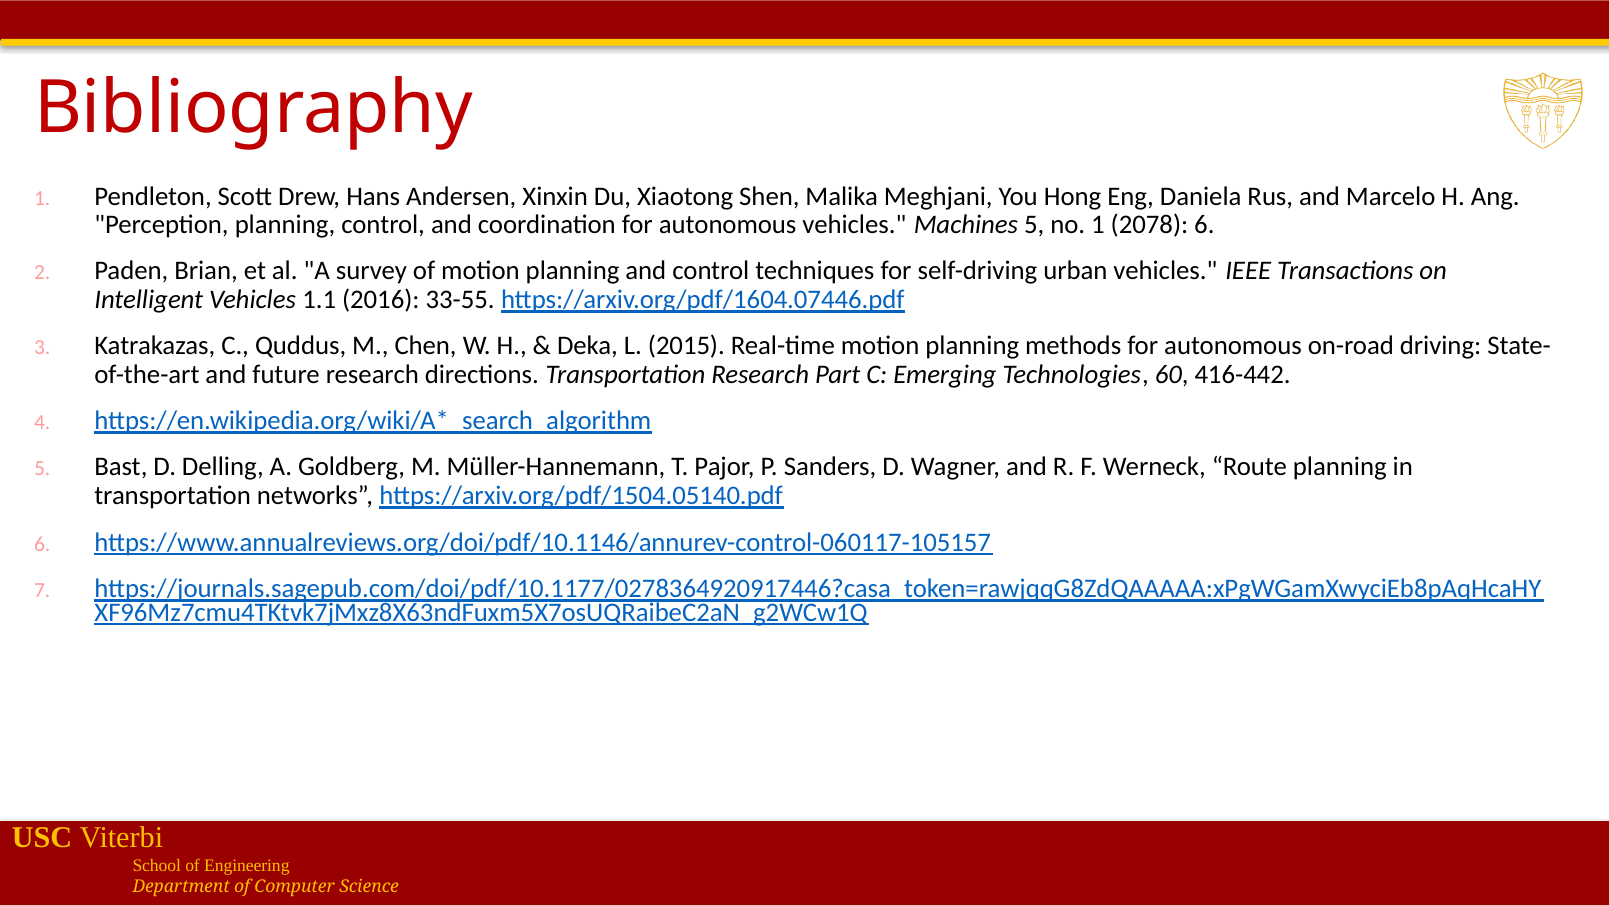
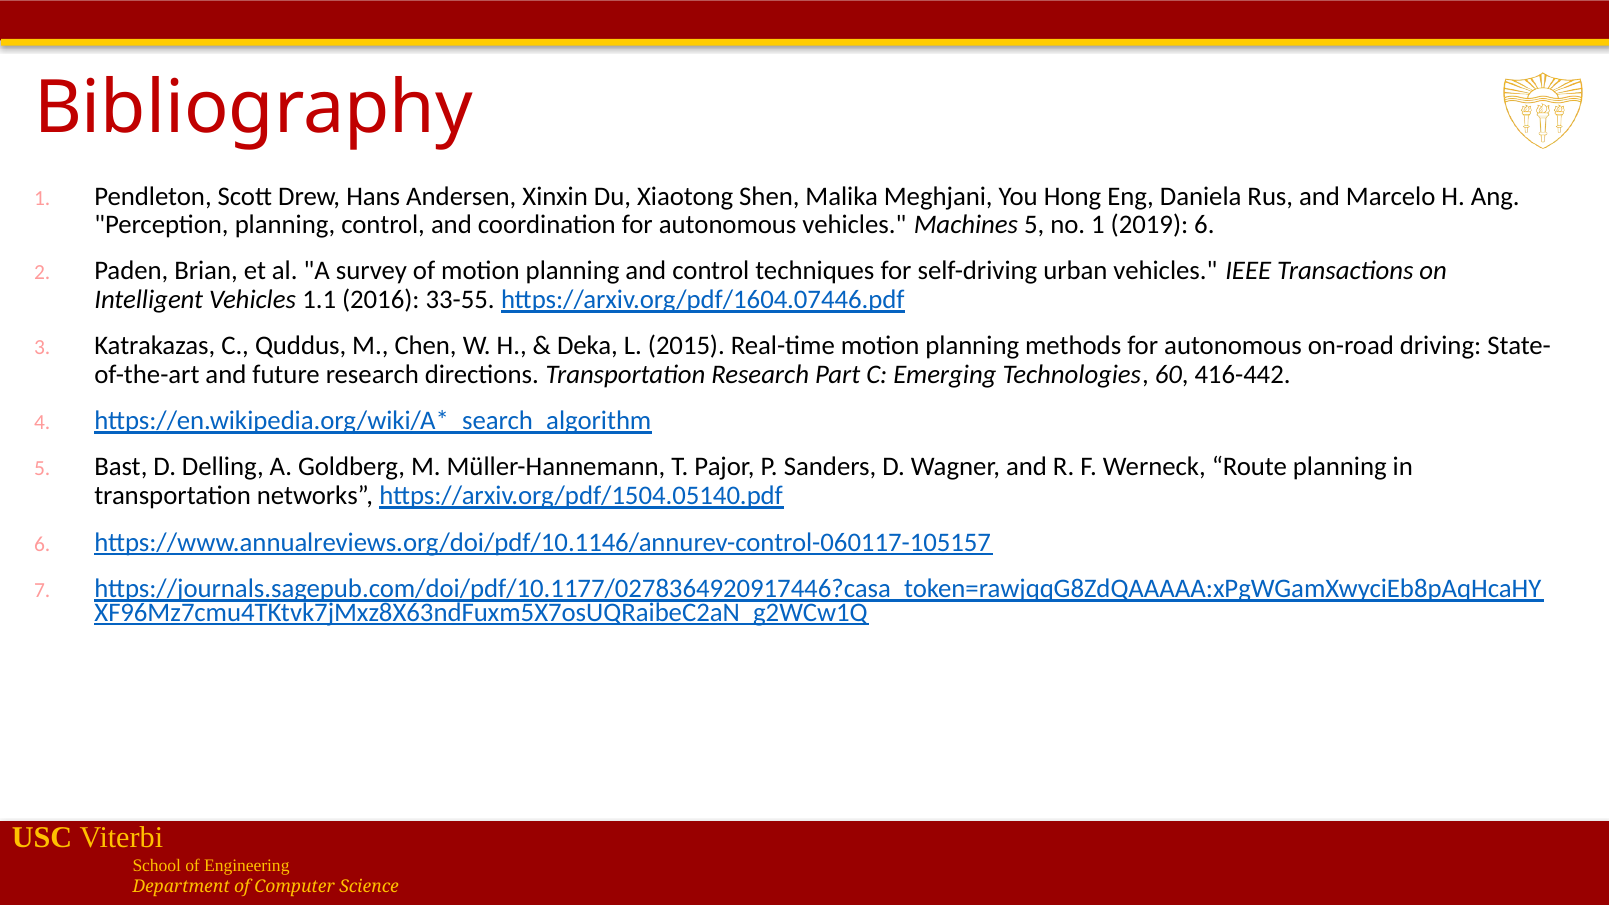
2078: 2078 -> 2019 (1150, 225)
